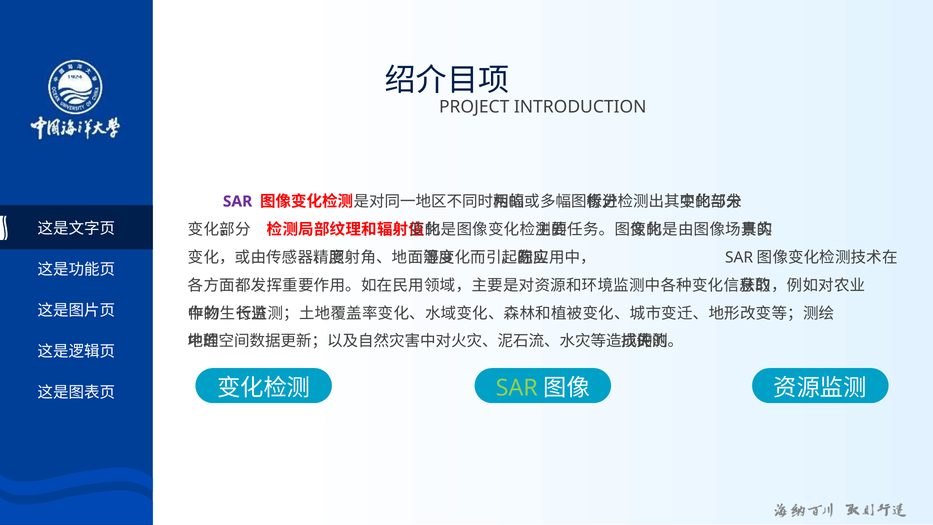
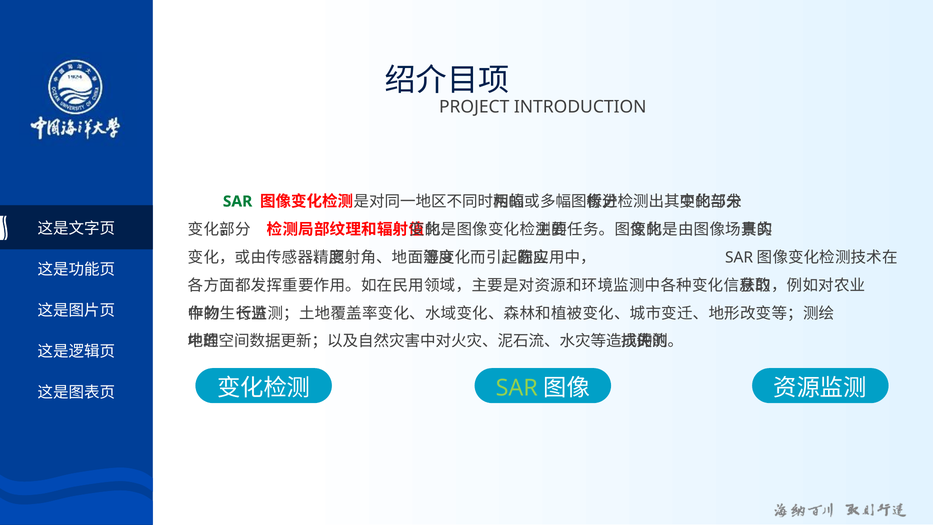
SAR colour: purple -> green (238, 201)
